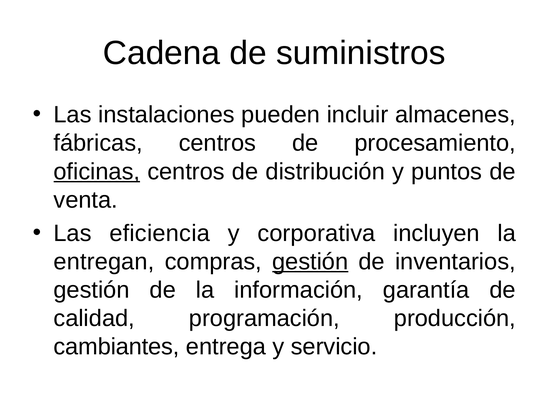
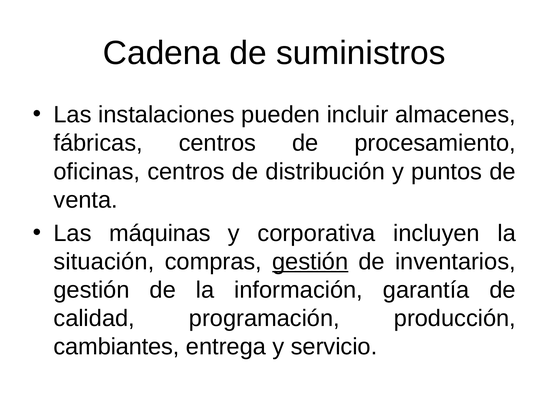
oficinas underline: present -> none (97, 171)
eficiencia: eficiencia -> máquinas (160, 233)
entregan: entregan -> situación (104, 261)
